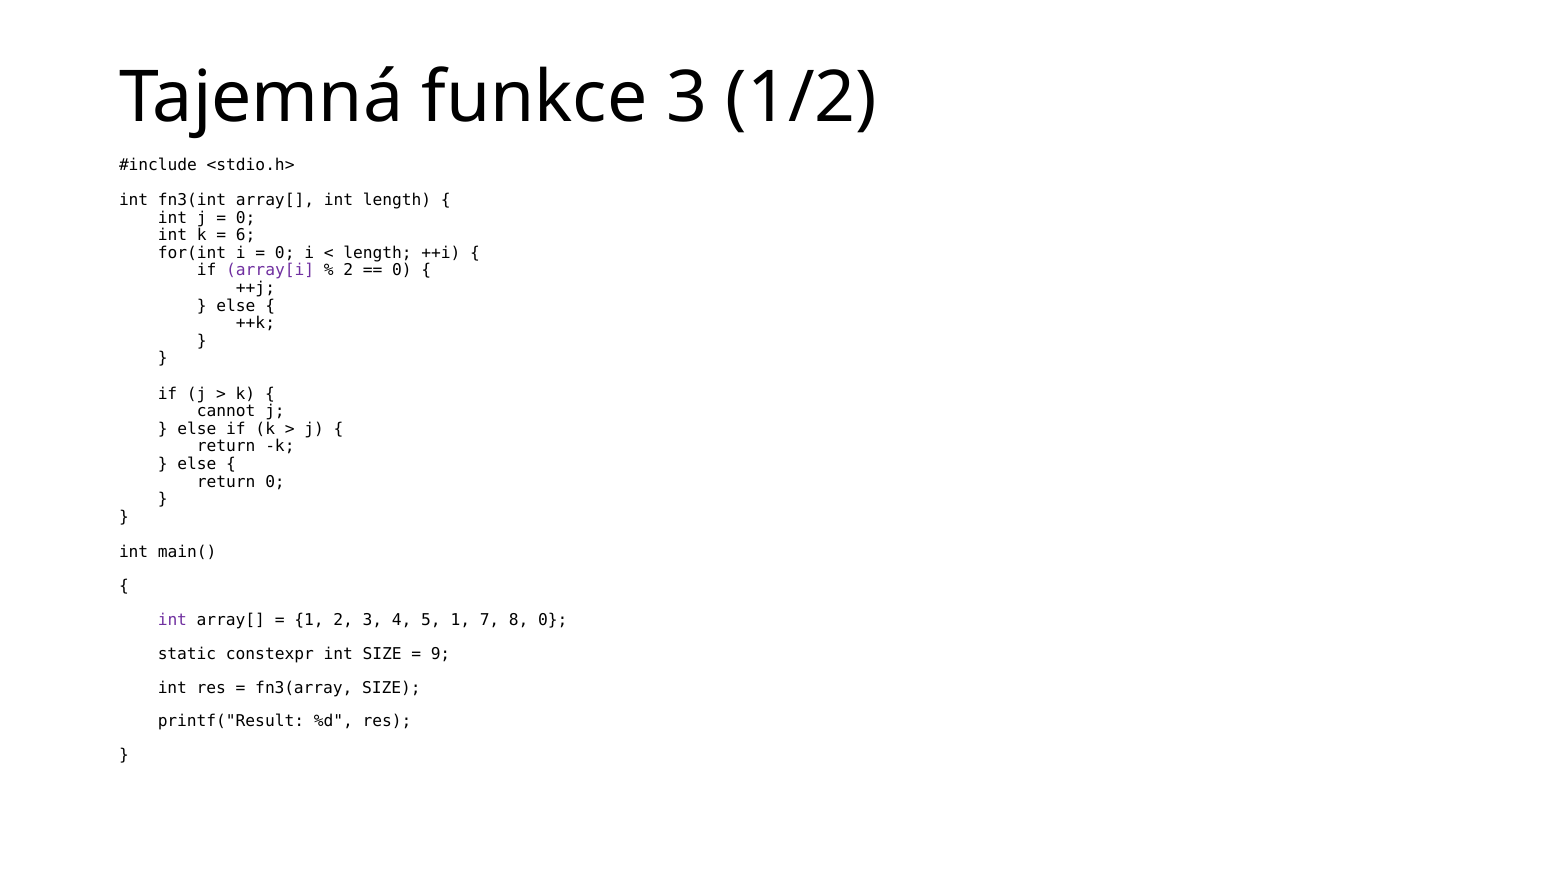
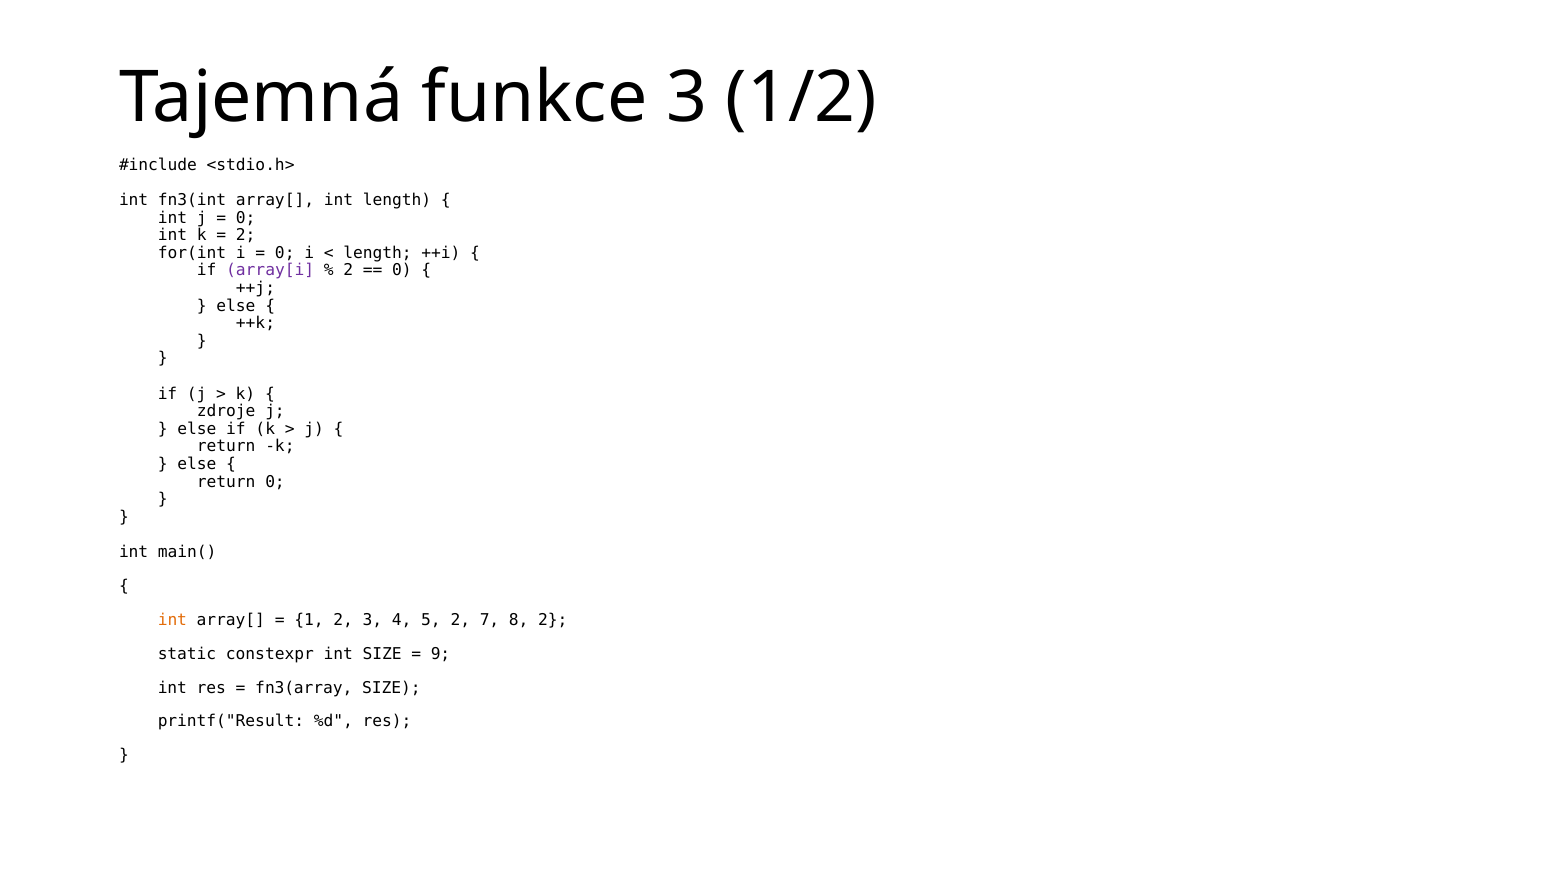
6: 6 -> 2 (246, 235)
cannot: cannot -> zdroje (226, 411)
int colour: purple -> orange (172, 620)
5 1: 1 -> 2 (460, 620)
8 0: 0 -> 2 (553, 620)
